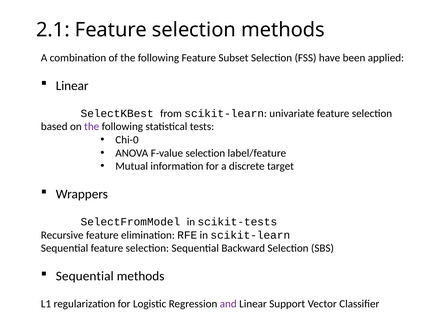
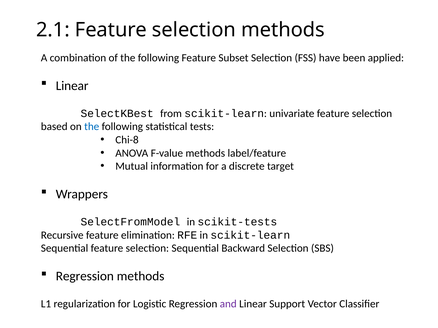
the colour: purple -> blue (92, 127)
Chi-0: Chi-0 -> Chi-8 (127, 140)
F-value selection: selection -> methods (205, 153)
Sequential: Sequential -> Regression (85, 277)
